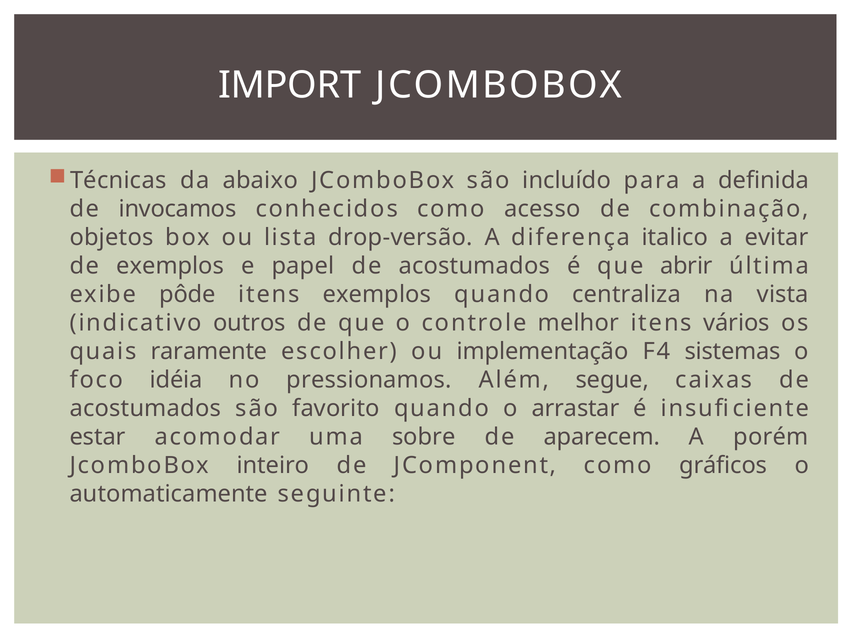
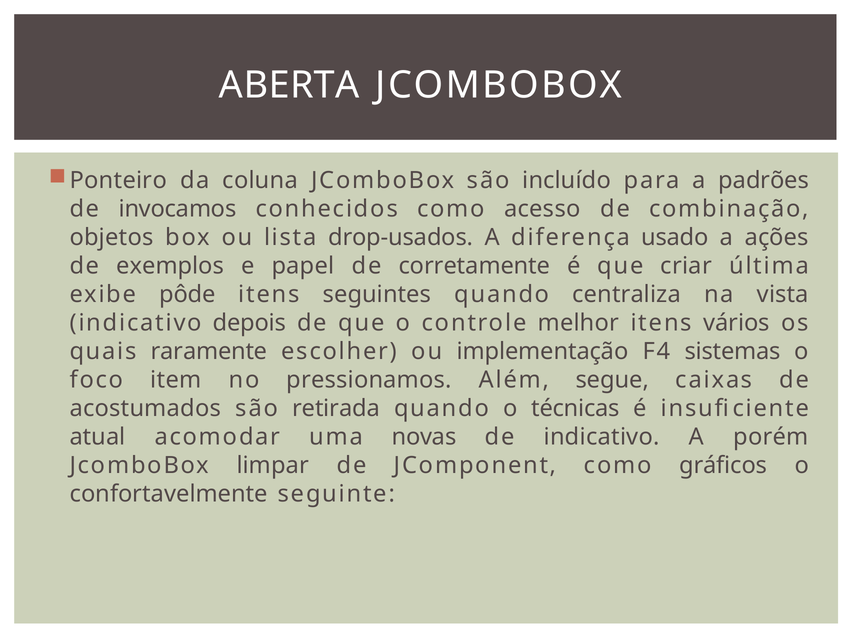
IMPORT: IMPORT -> ABERTA (289, 85)
Técnicas: Técnicas -> Ponteiro (118, 181)
abaixo: abaixo -> coluna (260, 181)
definida: definida -> padrões (764, 181)
drop-versão: drop-versão -> drop-usados (401, 237)
italico: italico -> usado (675, 237)
evitar: evitar -> ações (777, 237)
acostumados: acostumados -> corretamente (474, 266)
abrir: abrir -> criar (686, 266)
itens exemplos: exemplos -> seguintes (377, 294)
outros: outros -> depois (250, 323)
idéia: idéia -> item (176, 380)
favorito: favorito -> retirada (336, 408)
arrastar: arrastar -> técnicas (576, 408)
estar: estar -> atual (98, 437)
sobre: sobre -> novas (424, 437)
de aparecem: aparecem -> indicativo (602, 437)
inteiro: inteiro -> limpar (273, 465)
automaticamente: automaticamente -> confortavelmente (169, 494)
